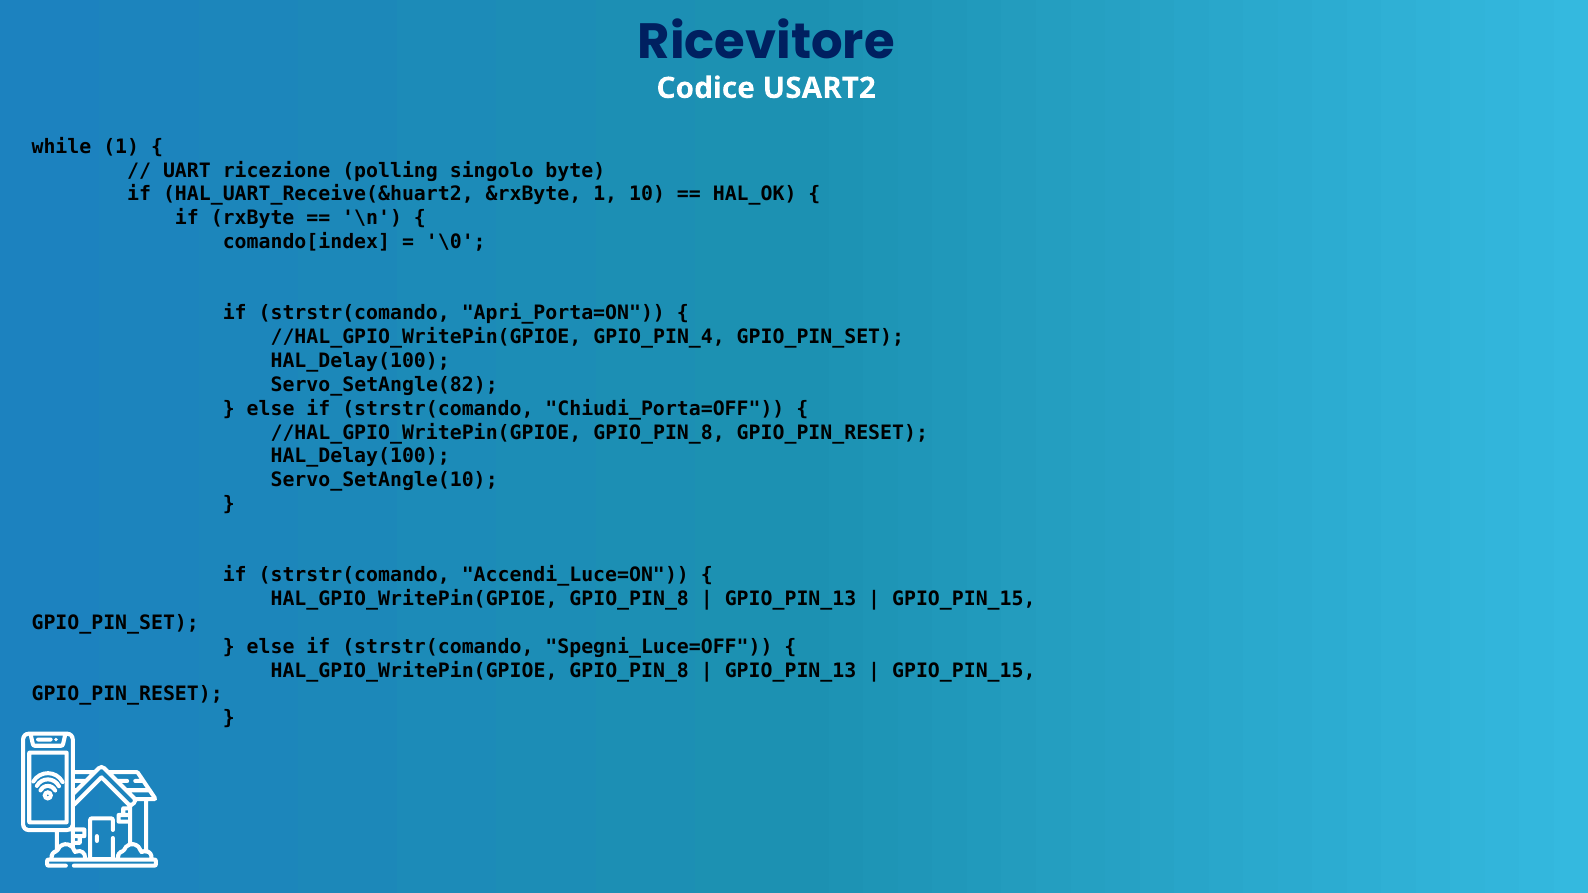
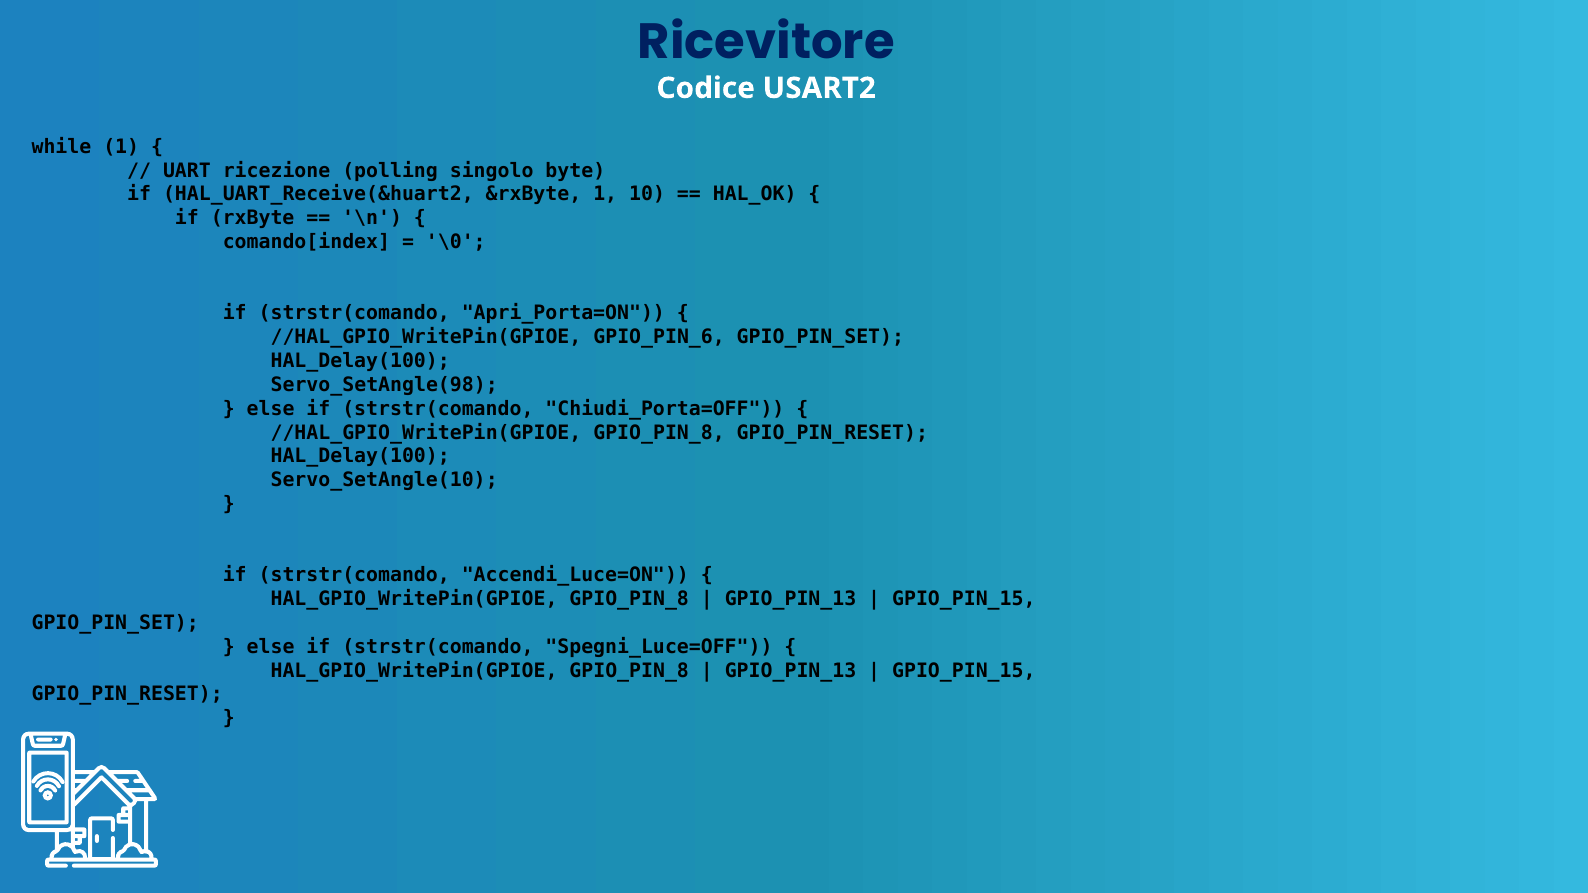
GPIO_PIN_4: GPIO_PIN_4 -> GPIO_PIN_6 (659, 337)
Servo_SetAngle(82: Servo_SetAngle(82 -> Servo_SetAngle(98 (384, 385)
